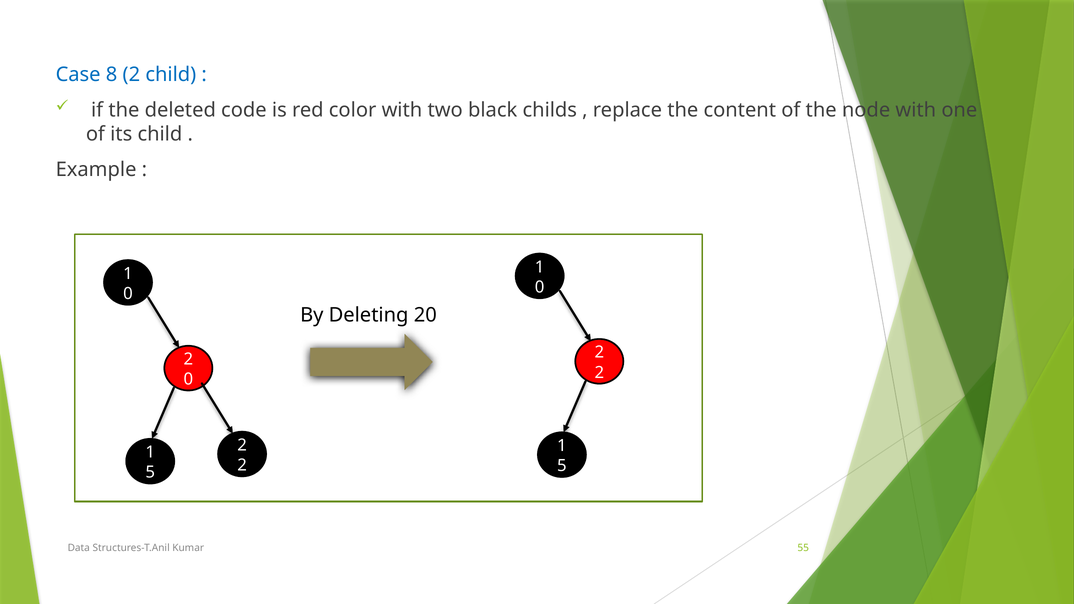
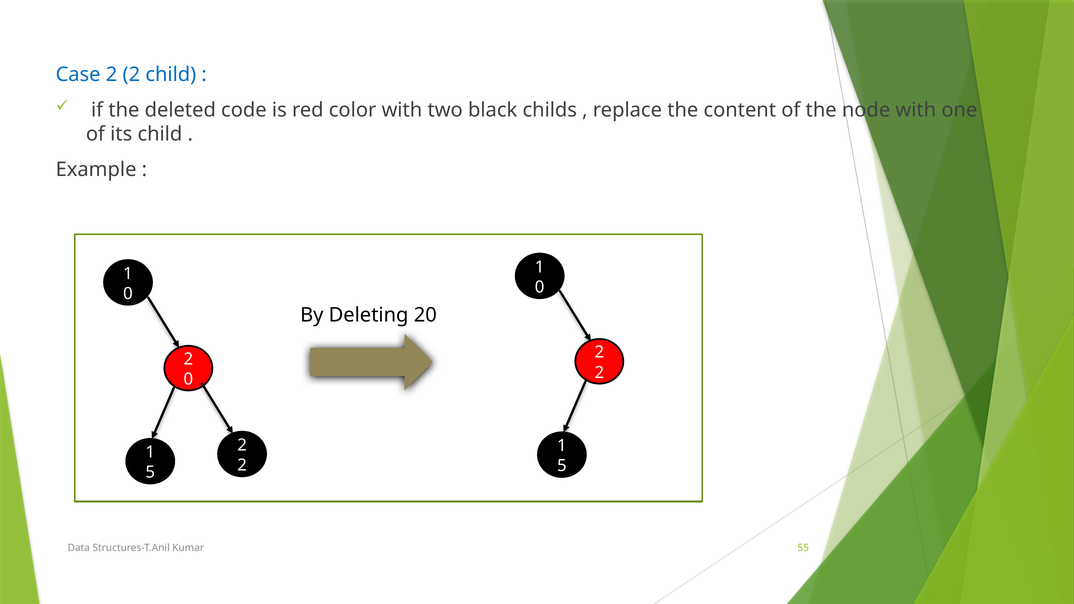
Case 8: 8 -> 2 (112, 75)
